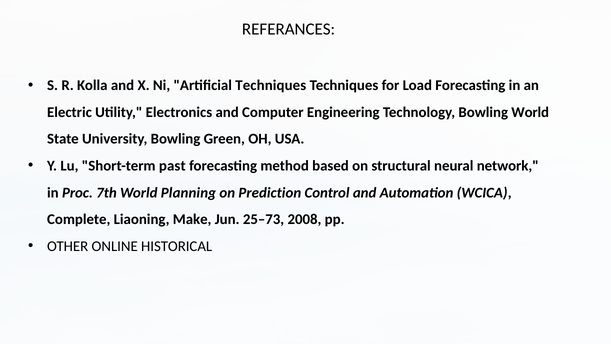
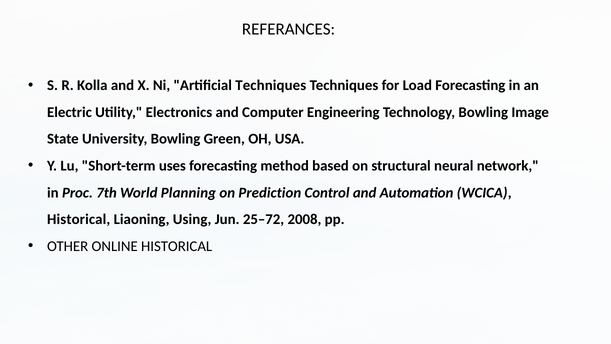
Bowling World: World -> Image (530, 112)
past: past -> uses (172, 166)
Complete: Complete -> Historical (79, 219)
Make: Make -> Using (192, 219)
25–73: 25–73 -> 25–72 (264, 219)
